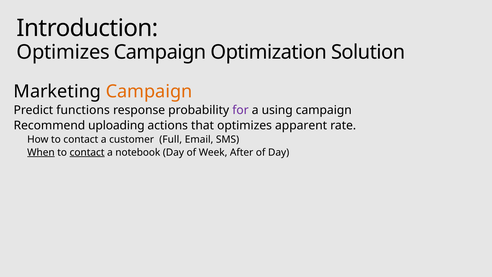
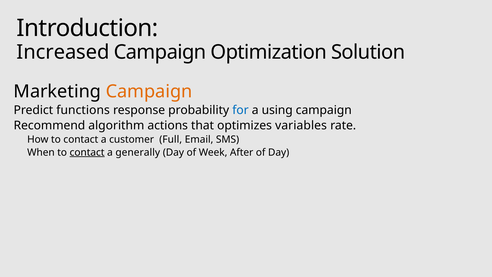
Optimizes: Optimizes -> Increased (63, 52)
for colour: purple -> blue (240, 110)
uploading: uploading -> algorithm (116, 125)
apparent: apparent -> variables (301, 125)
When underline: present -> none (41, 152)
notebook: notebook -> generally (138, 152)
